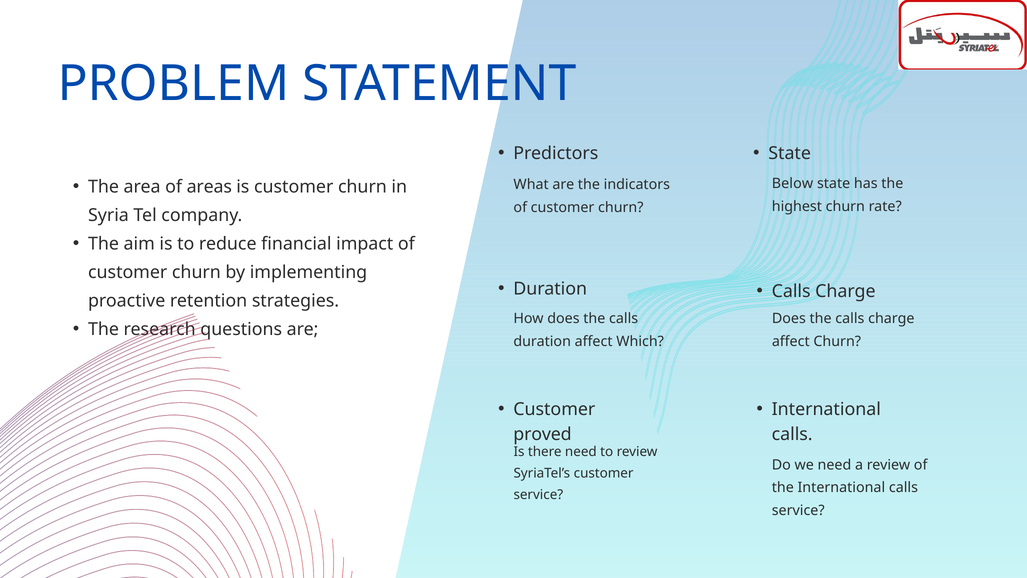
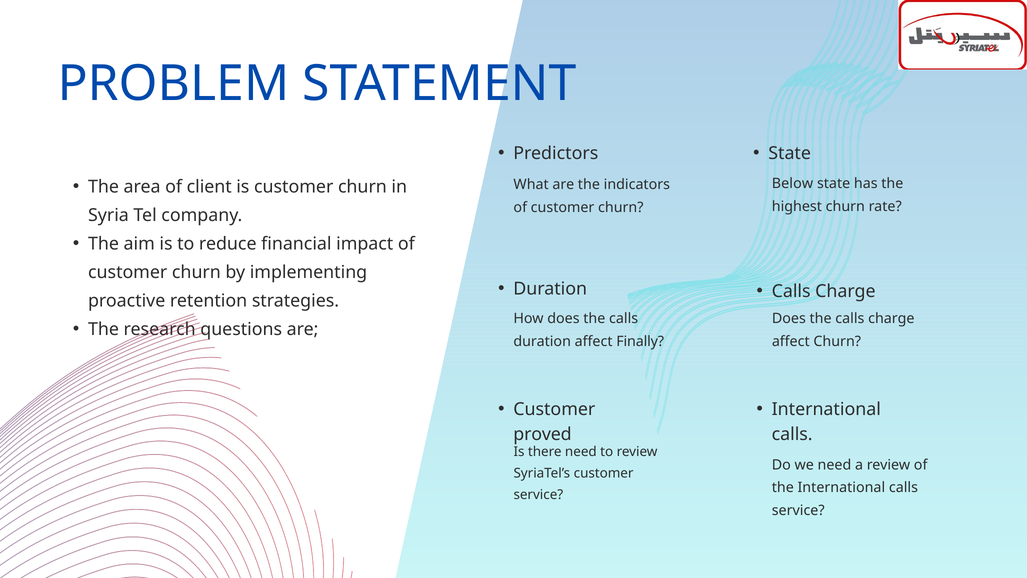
areas: areas -> client (209, 187)
Which: Which -> Finally (640, 341)
